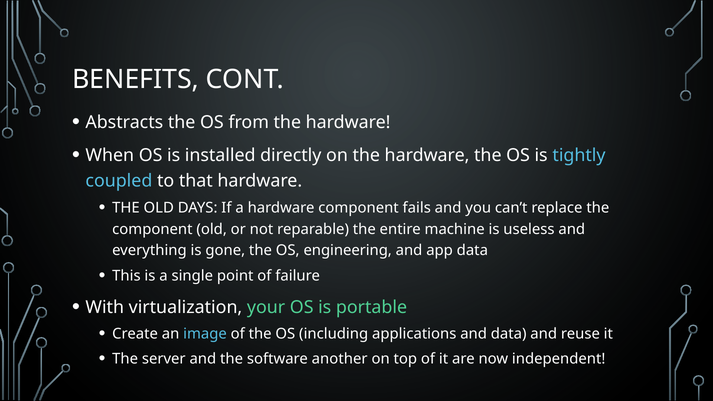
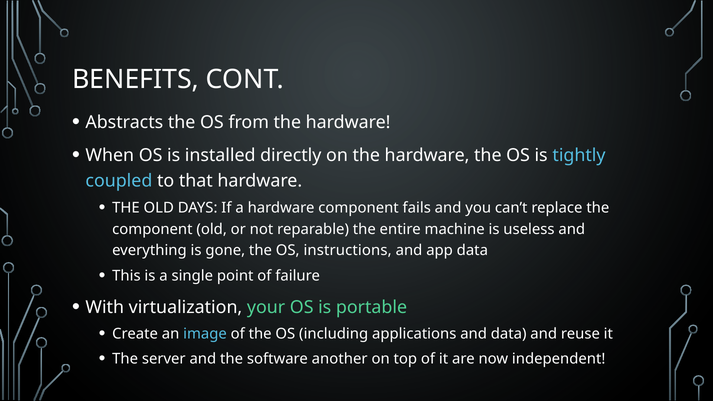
engineering: engineering -> instructions (348, 251)
